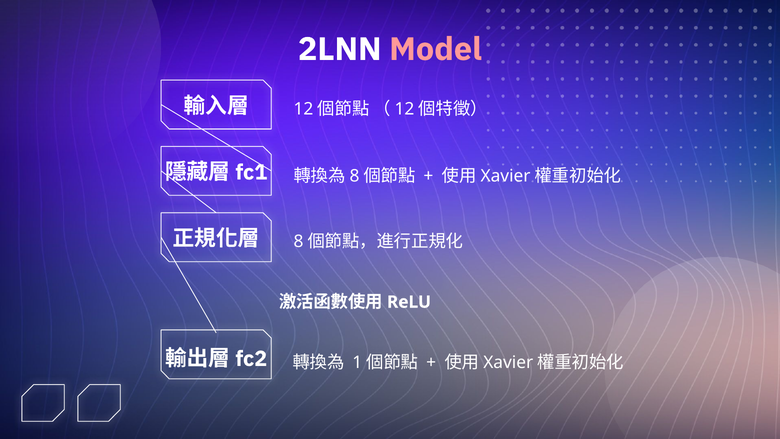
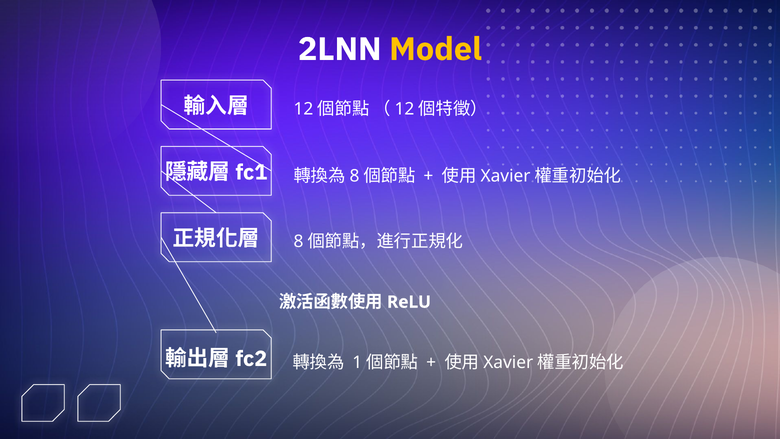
Model colour: pink -> yellow (436, 49)
